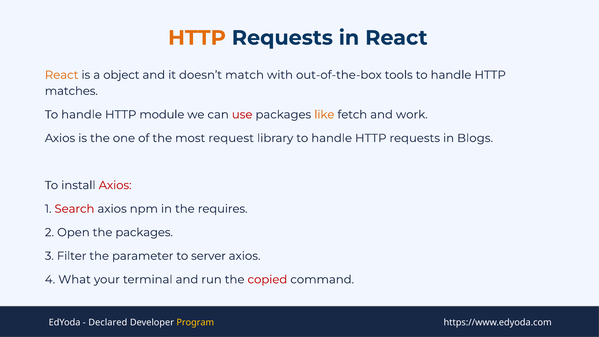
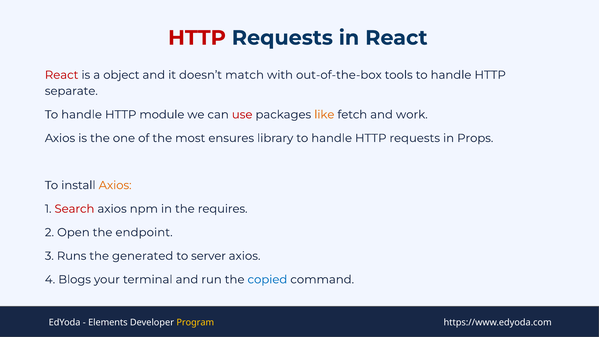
HTTP colour: orange -> red (197, 38)
React colour: orange -> red (62, 75)
matches: matches -> separate (71, 91)
request: request -> ensures (231, 138)
Blogs: Blogs -> Props (475, 138)
Axios colour: red -> orange (115, 185)
the packages: packages -> endpoint (144, 232)
Filter: Filter -> Runs (72, 256)
parameter: parameter -> generated (143, 256)
What: What -> Blogs (75, 279)
copied colour: red -> blue (267, 279)
Declared: Declared -> Elements (108, 322)
